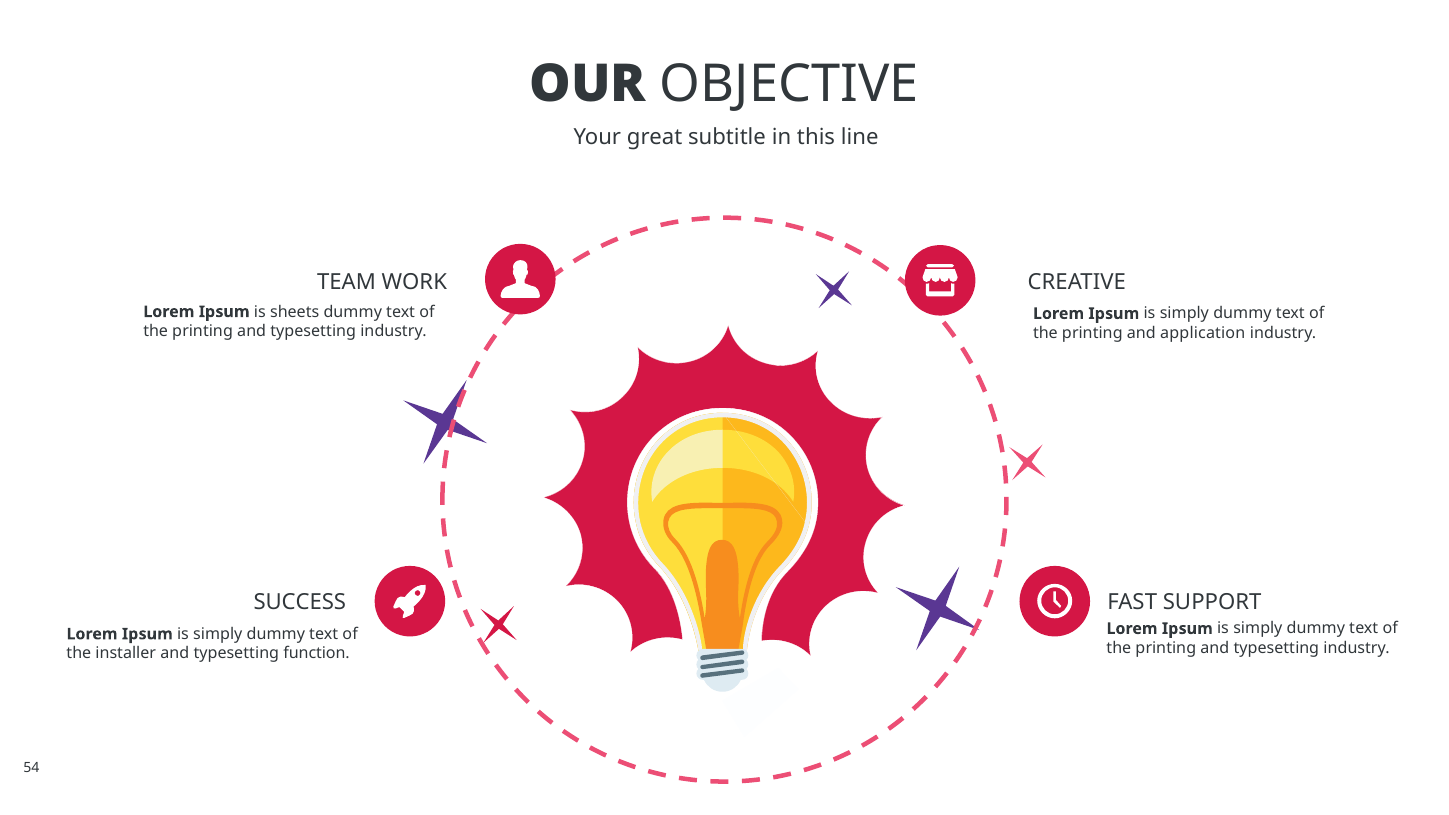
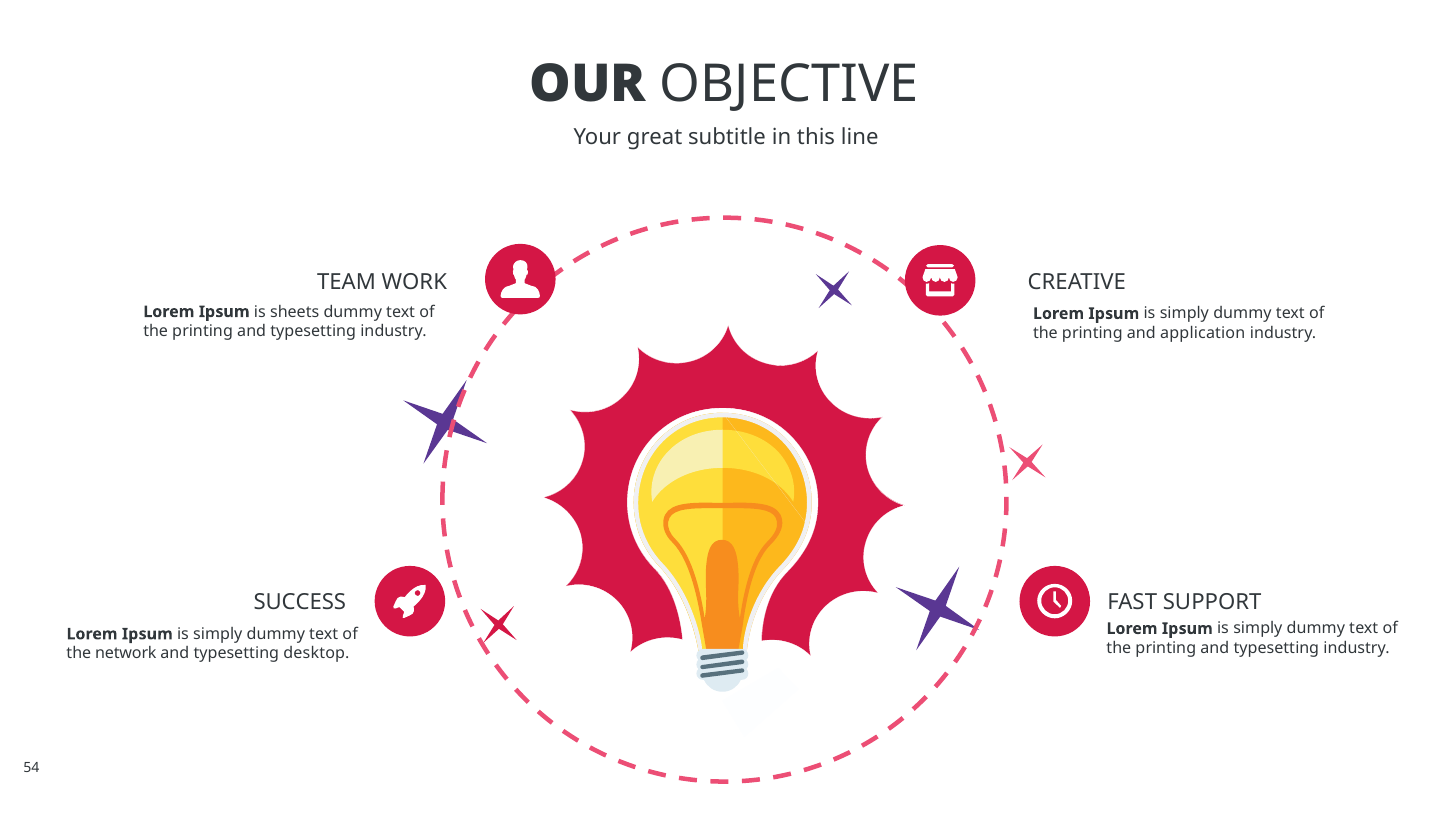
installer: installer -> network (126, 653)
function: function -> desktop (316, 653)
